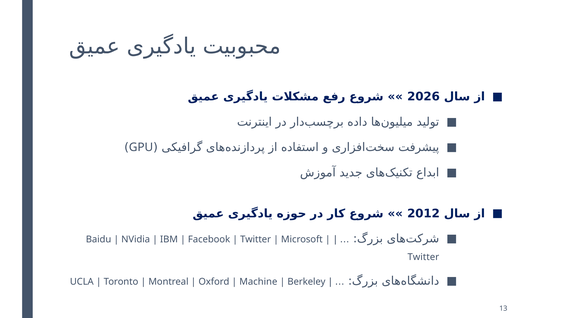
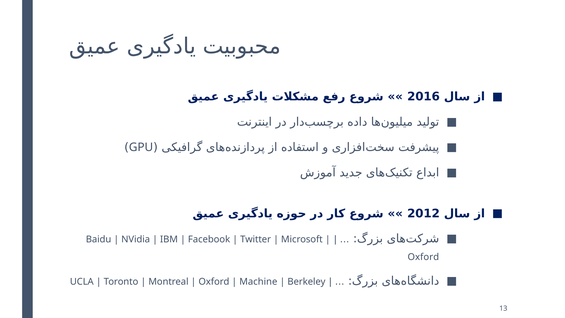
2026: 2026 -> 2016 (424, 97)
Twitter: Twitter -> Oxford (423, 257)
